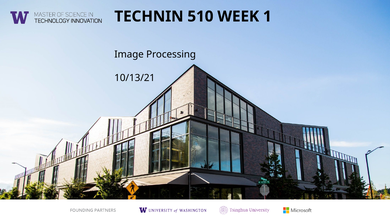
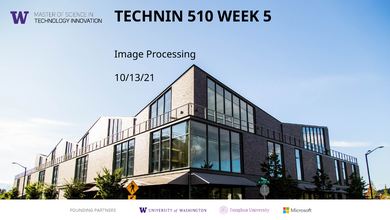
1: 1 -> 5 (267, 16)
